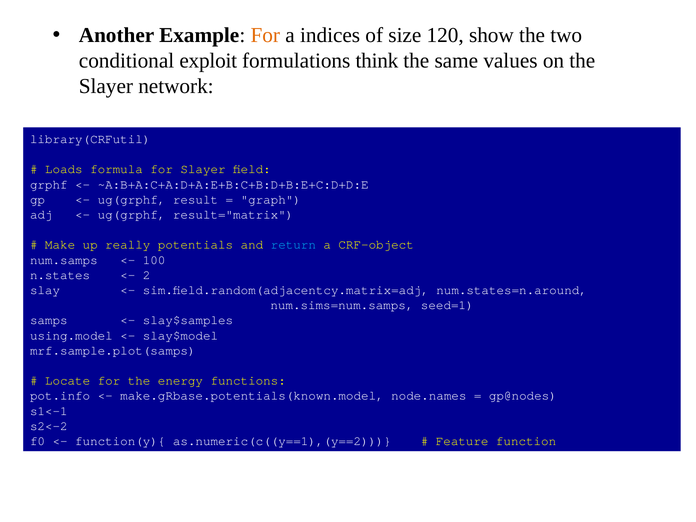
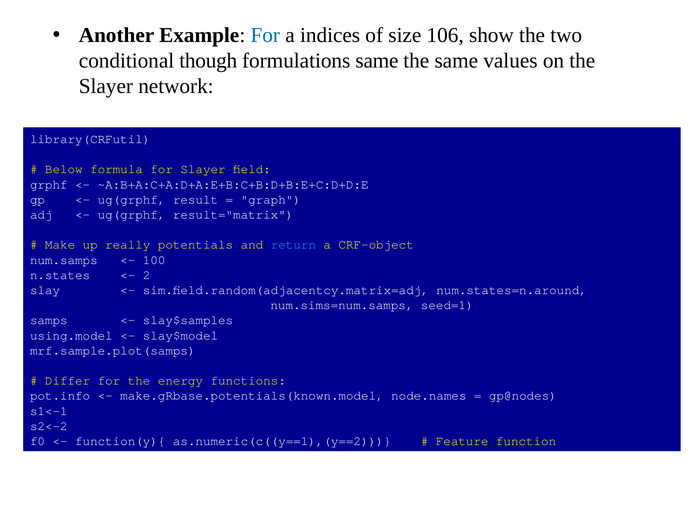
For colour: orange -> blue (265, 35)
120: 120 -> 106 (445, 35)
exploit: exploit -> though (208, 61)
formulations think: think -> same (377, 61)
Loads: Loads -> Below (64, 169)
Locate: Locate -> Differ (68, 381)
